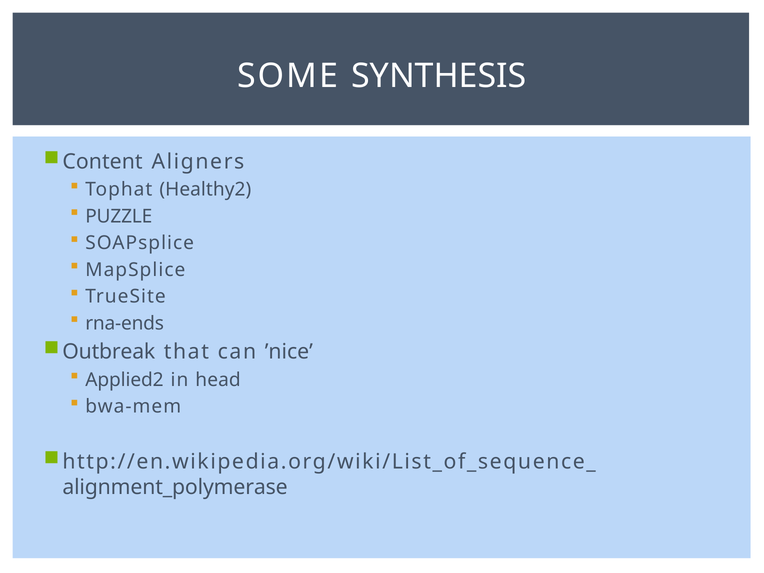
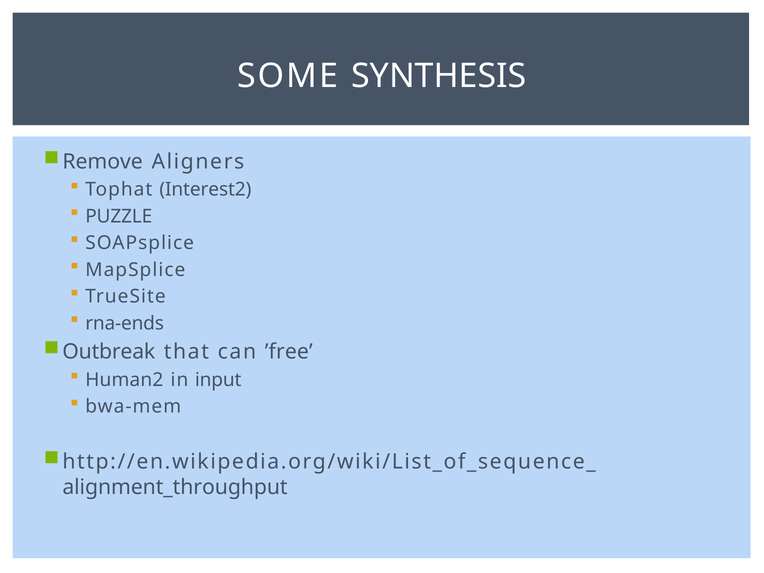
Content: Content -> Remove (103, 162)
Healthy2: Healthy2 -> Interest2 (205, 190)
’nice: ’nice -> ’free (289, 352)
Applied2: Applied2 -> Human2 (124, 380)
head: head -> input (218, 380)
alignment_polymerase: alignment_polymerase -> alignment_throughput (175, 487)
